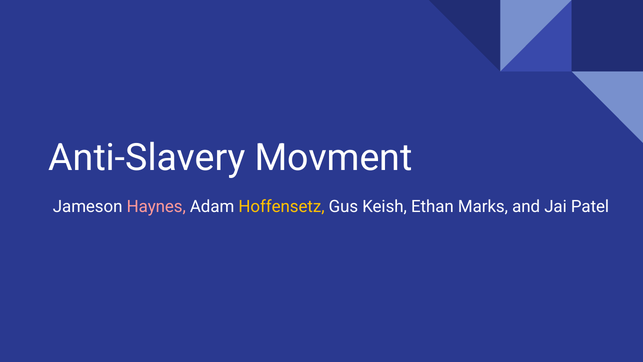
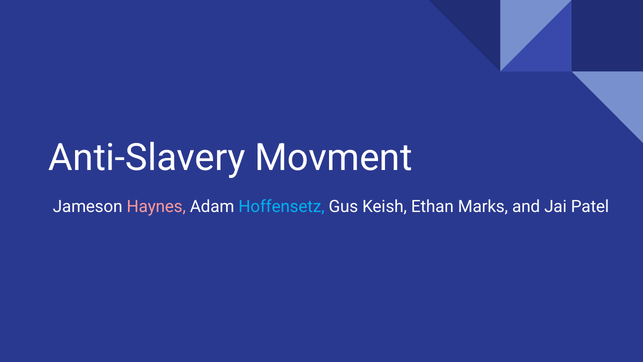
Hoffensetz colour: yellow -> light blue (282, 206)
